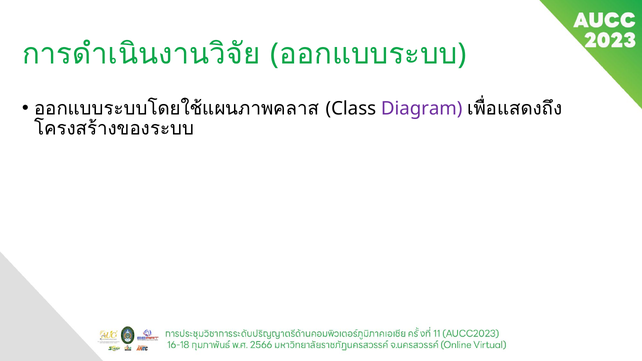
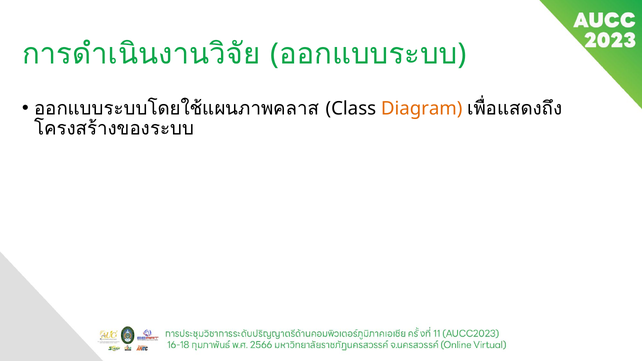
Diagram colour: purple -> orange (422, 109)
